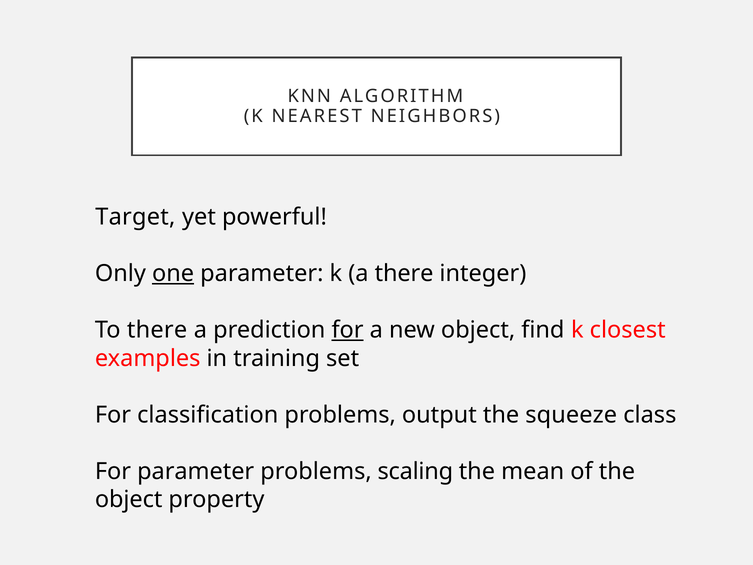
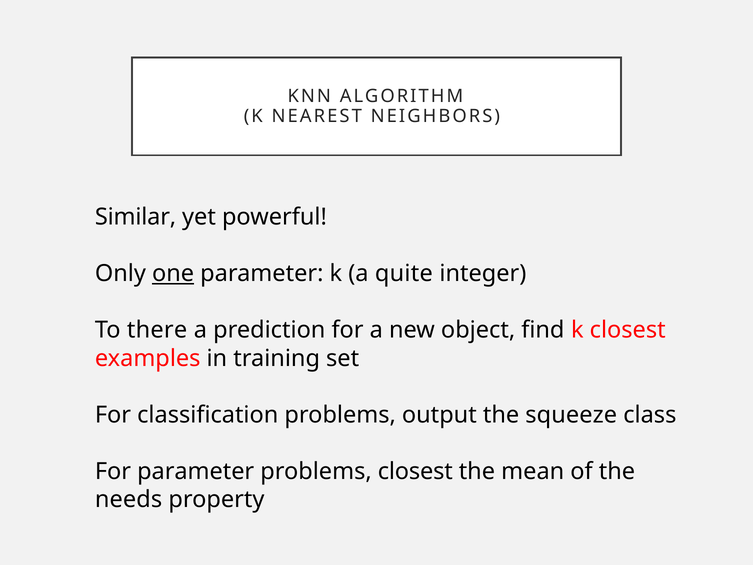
Target: Target -> Similar (136, 217)
a there: there -> quite (404, 273)
for underline: present -> none (348, 330)
problems scaling: scaling -> closest (415, 471)
object: object -> needs (129, 499)
